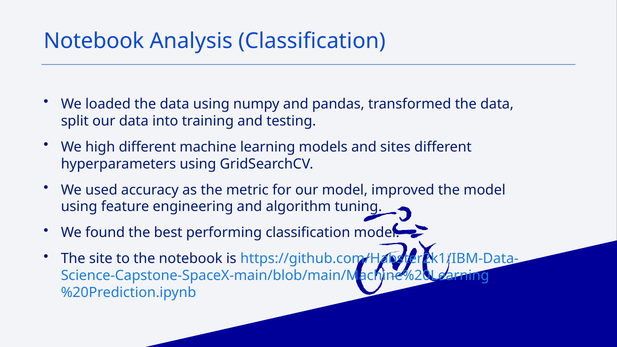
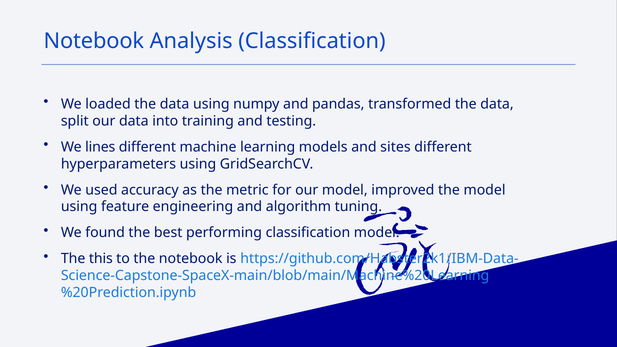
high: high -> lines (100, 147)
site: site -> this (101, 259)
